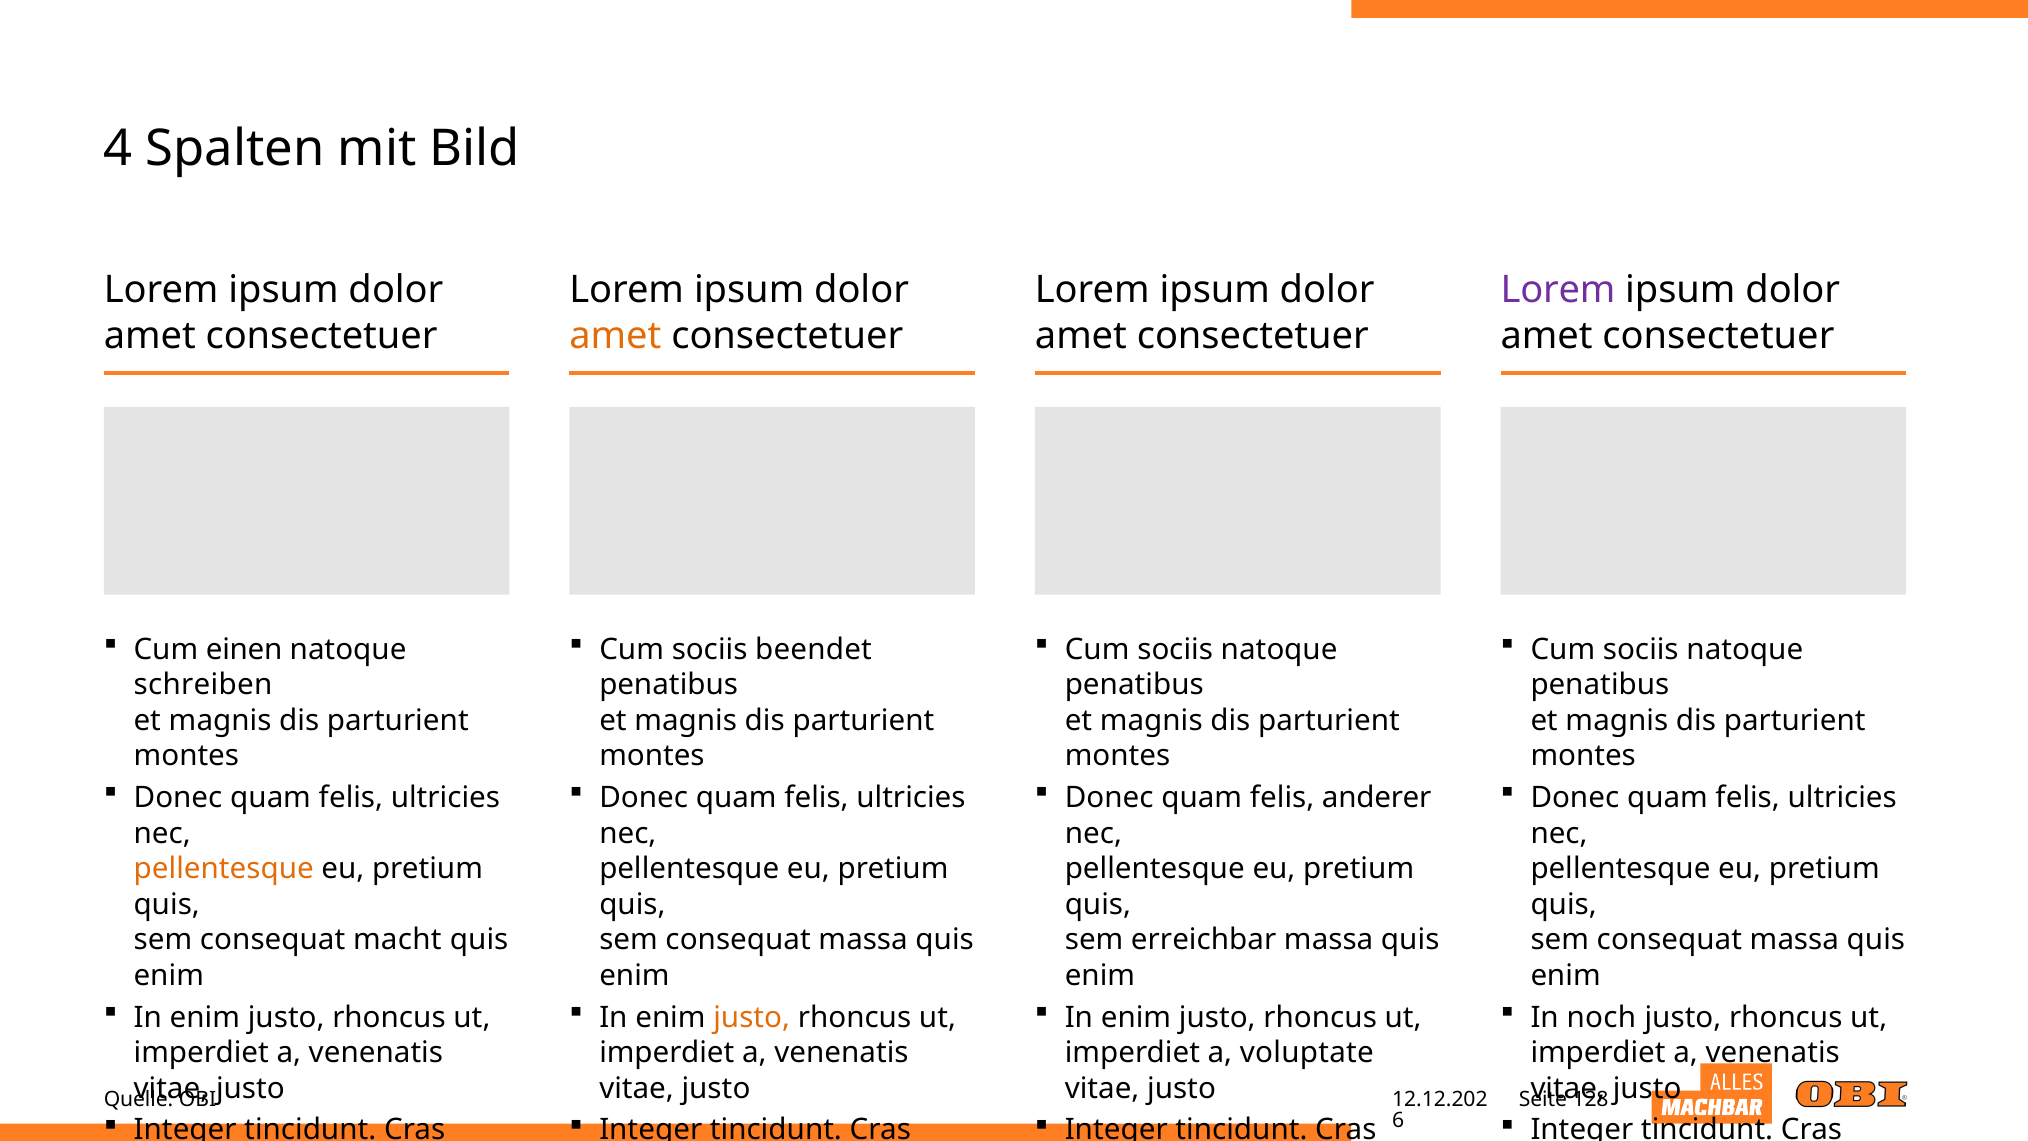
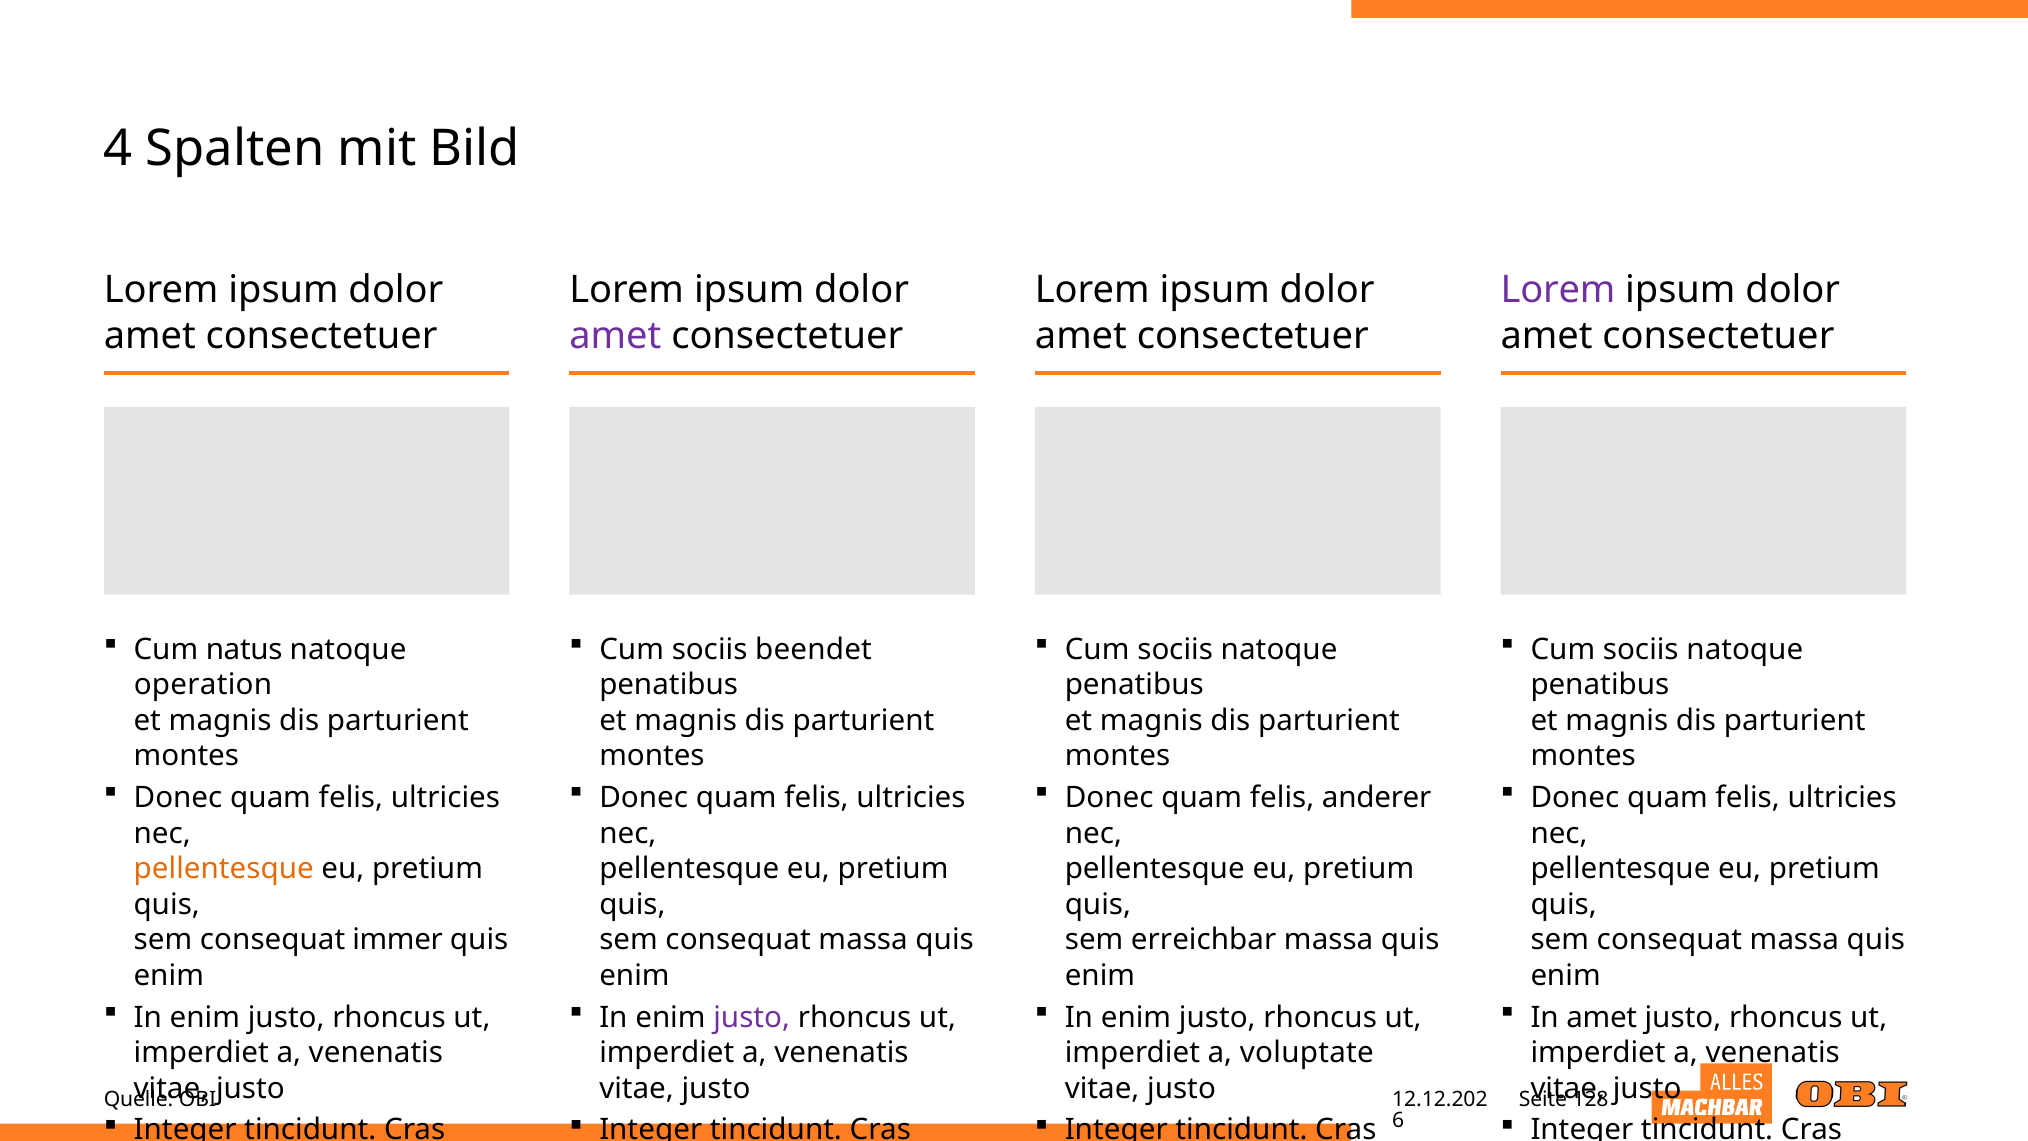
amet colour: orange -> purple (615, 336)
einen: einen -> natus (244, 649)
schreiben: schreiben -> operation (203, 685)
macht: macht -> immer (398, 940)
justo colour: orange -> purple (752, 1017)
In noch: noch -> amet (1602, 1017)
